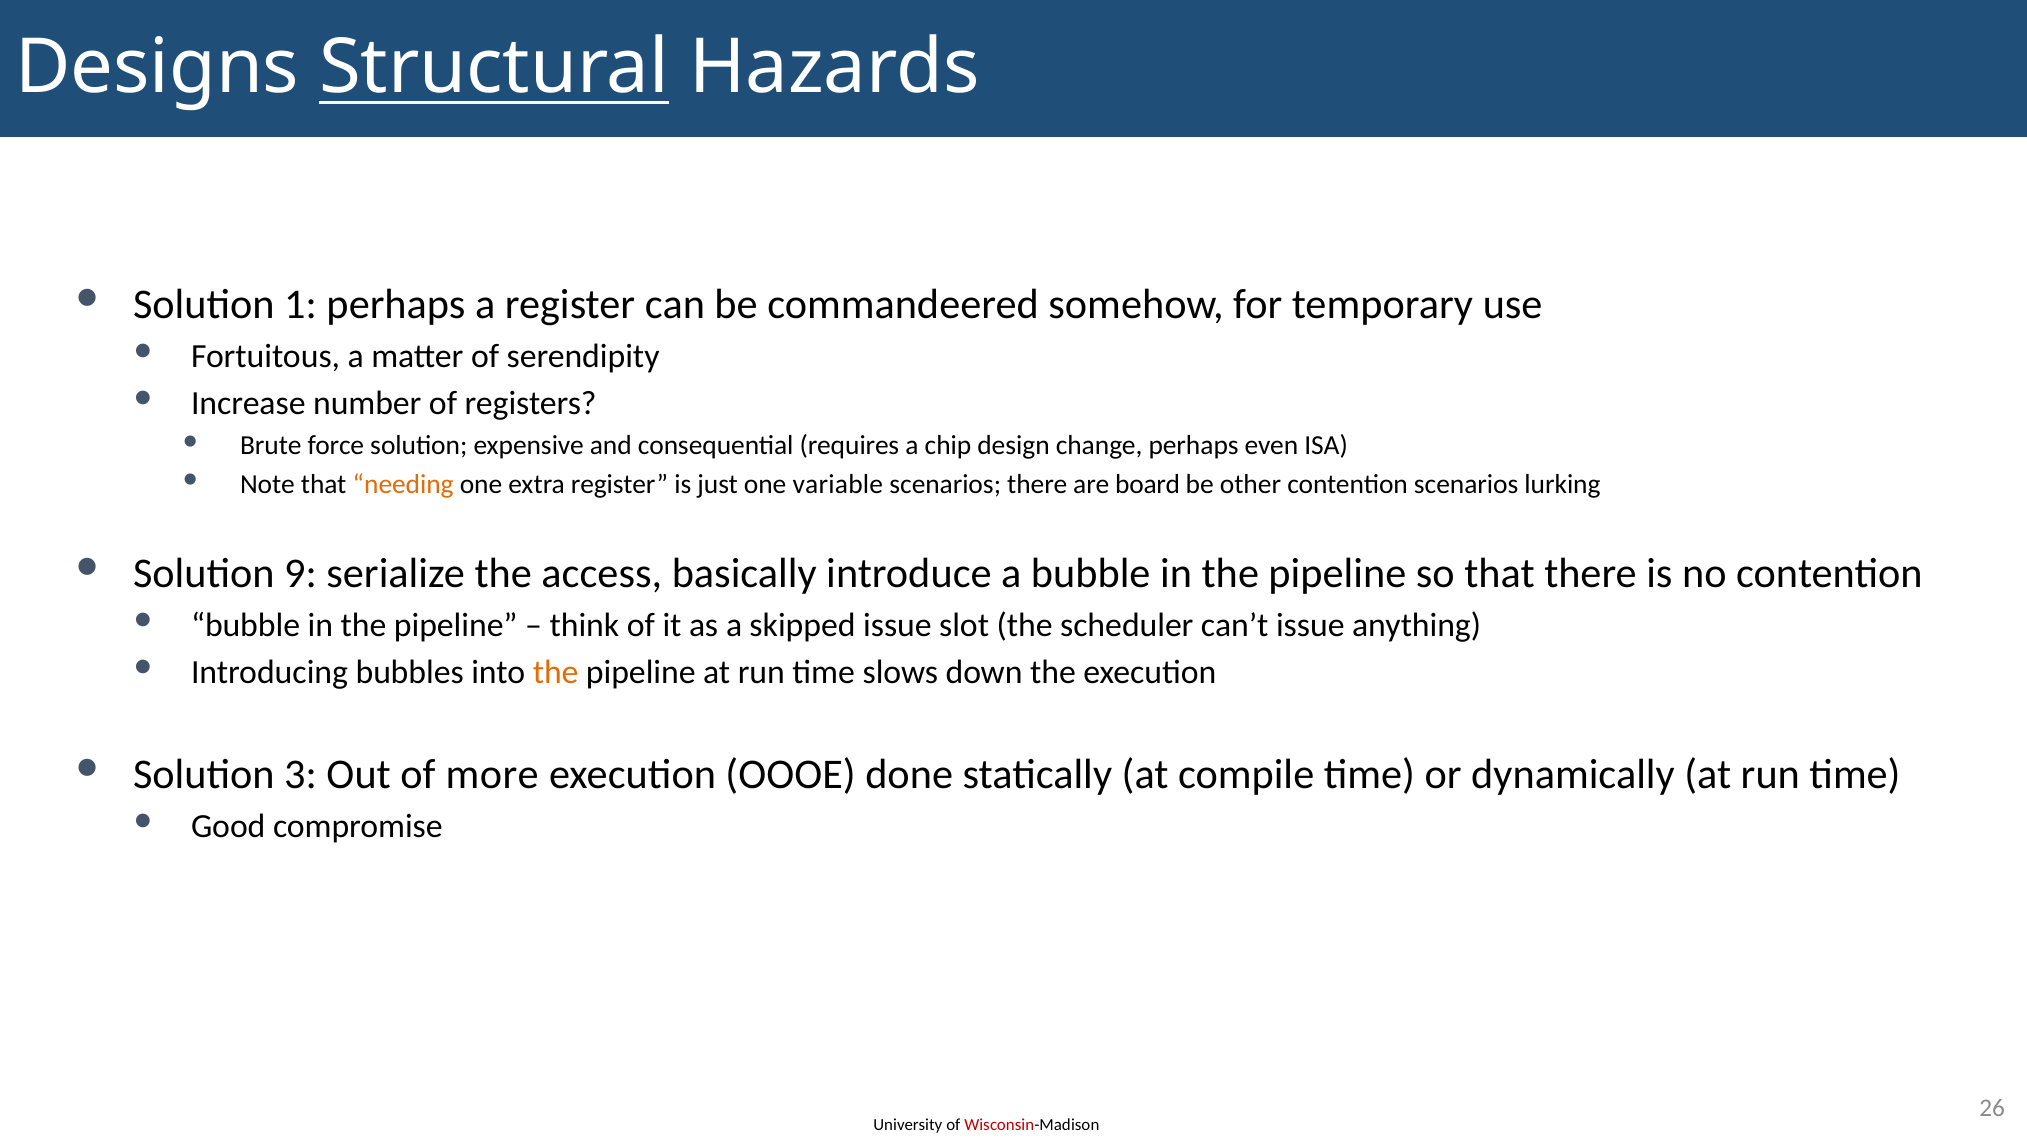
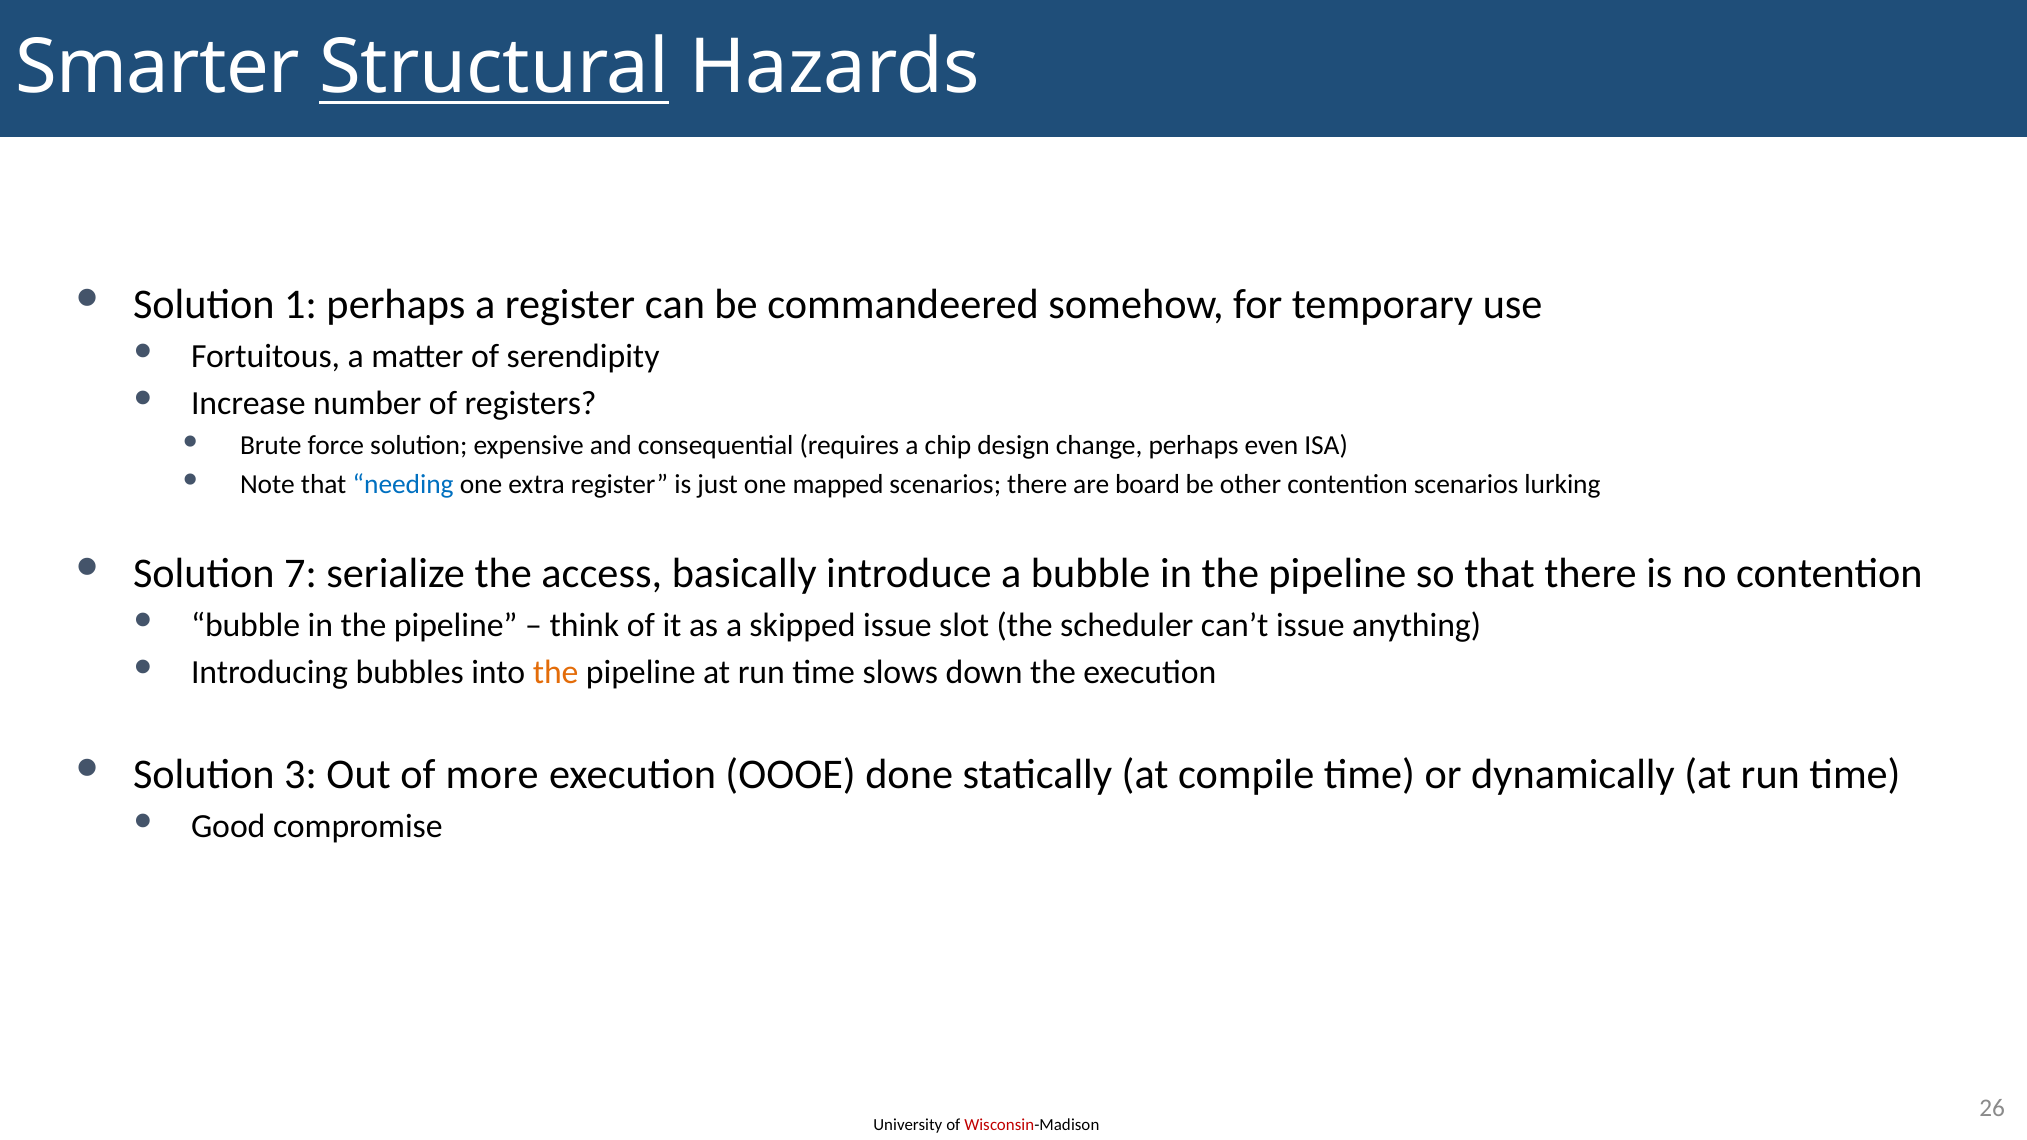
Designs: Designs -> Smarter (158, 68)
needing colour: orange -> blue (403, 484)
variable: variable -> mapped (838, 484)
9: 9 -> 7 (301, 574)
